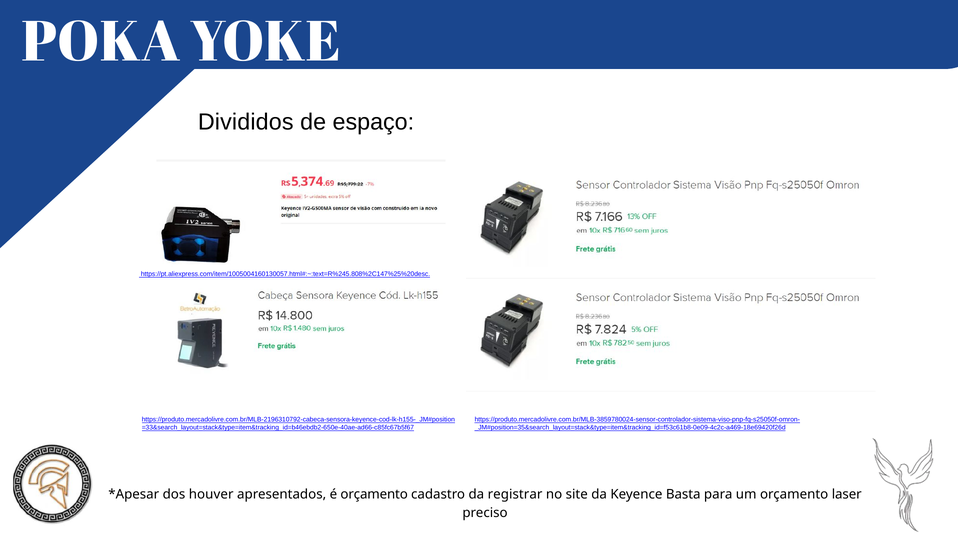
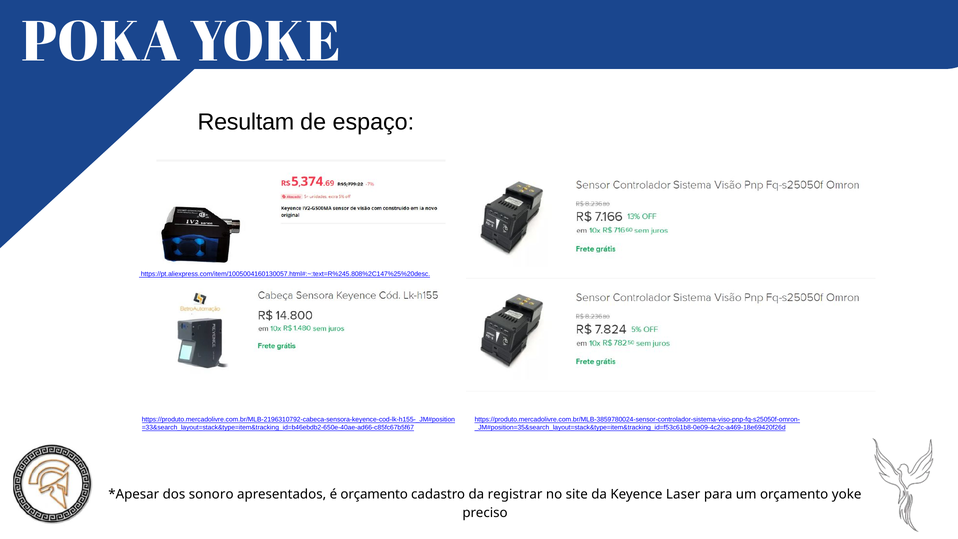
Divididos: Divididos -> Resultam (246, 122)
houver: houver -> sonoro (211, 494)
Basta: Basta -> Laser (683, 494)
orçamento laser: laser -> yoke (847, 494)
